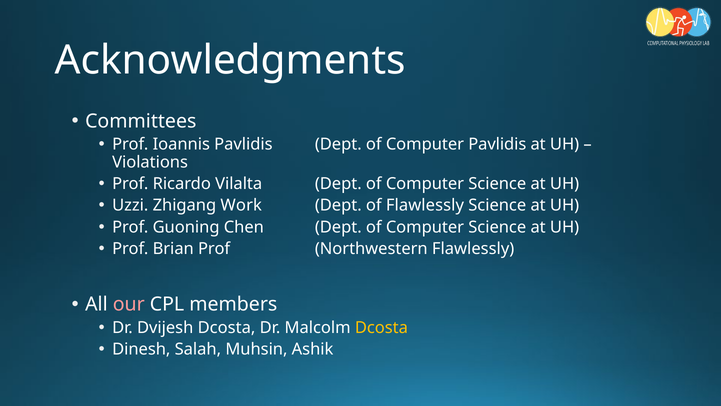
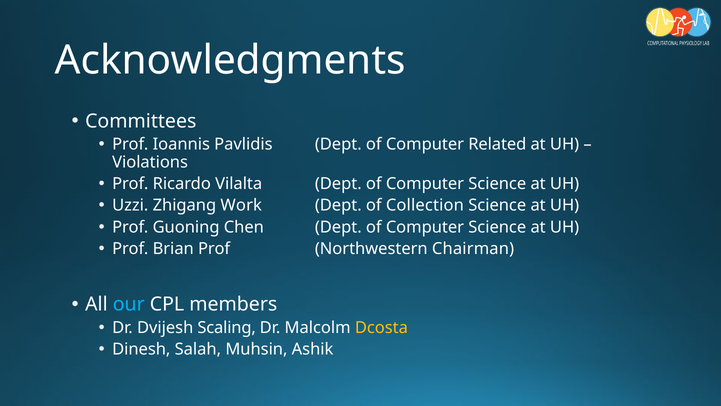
Computer Pavlidis: Pavlidis -> Related (497, 144)
of Flawlessly: Flawlessly -> Collection (425, 205)
Northwestern Flawlessly: Flawlessly -> Chairman (473, 248)
our colour: pink -> light blue (129, 304)
Dvijesh Dcosta: Dcosta -> Scaling (227, 327)
